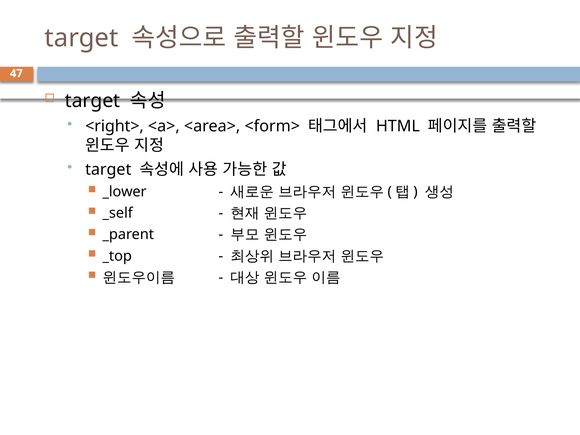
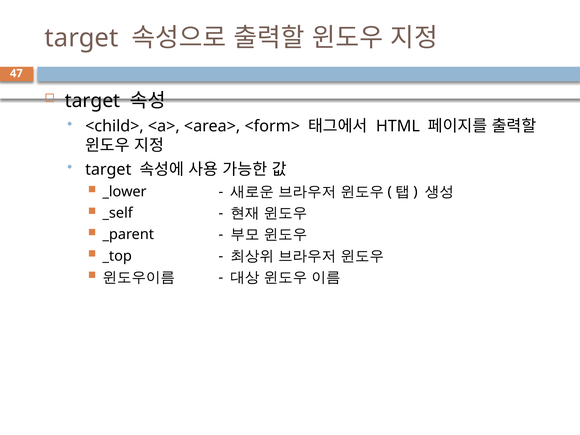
<right>: <right> -> <child> (114, 126)
